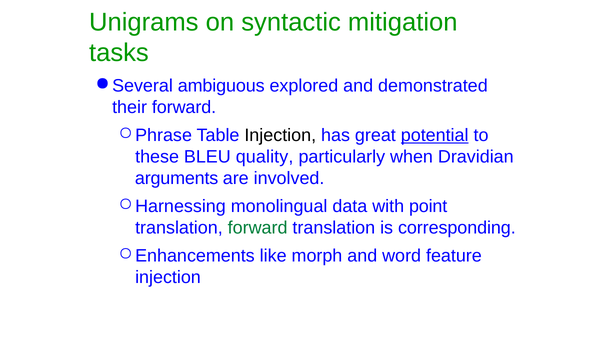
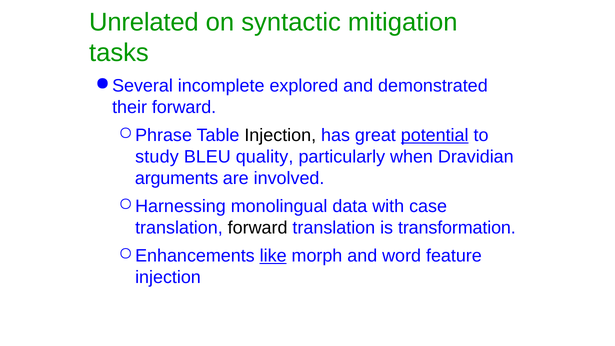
Unigrams: Unigrams -> Unrelated (144, 22)
ambiguous: ambiguous -> incomplete (221, 86)
these: these -> study (157, 157)
point: point -> case (428, 206)
forward colour: green -> black (258, 228)
corresponding: corresponding -> transformation (457, 228)
like underline: none -> present (273, 256)
